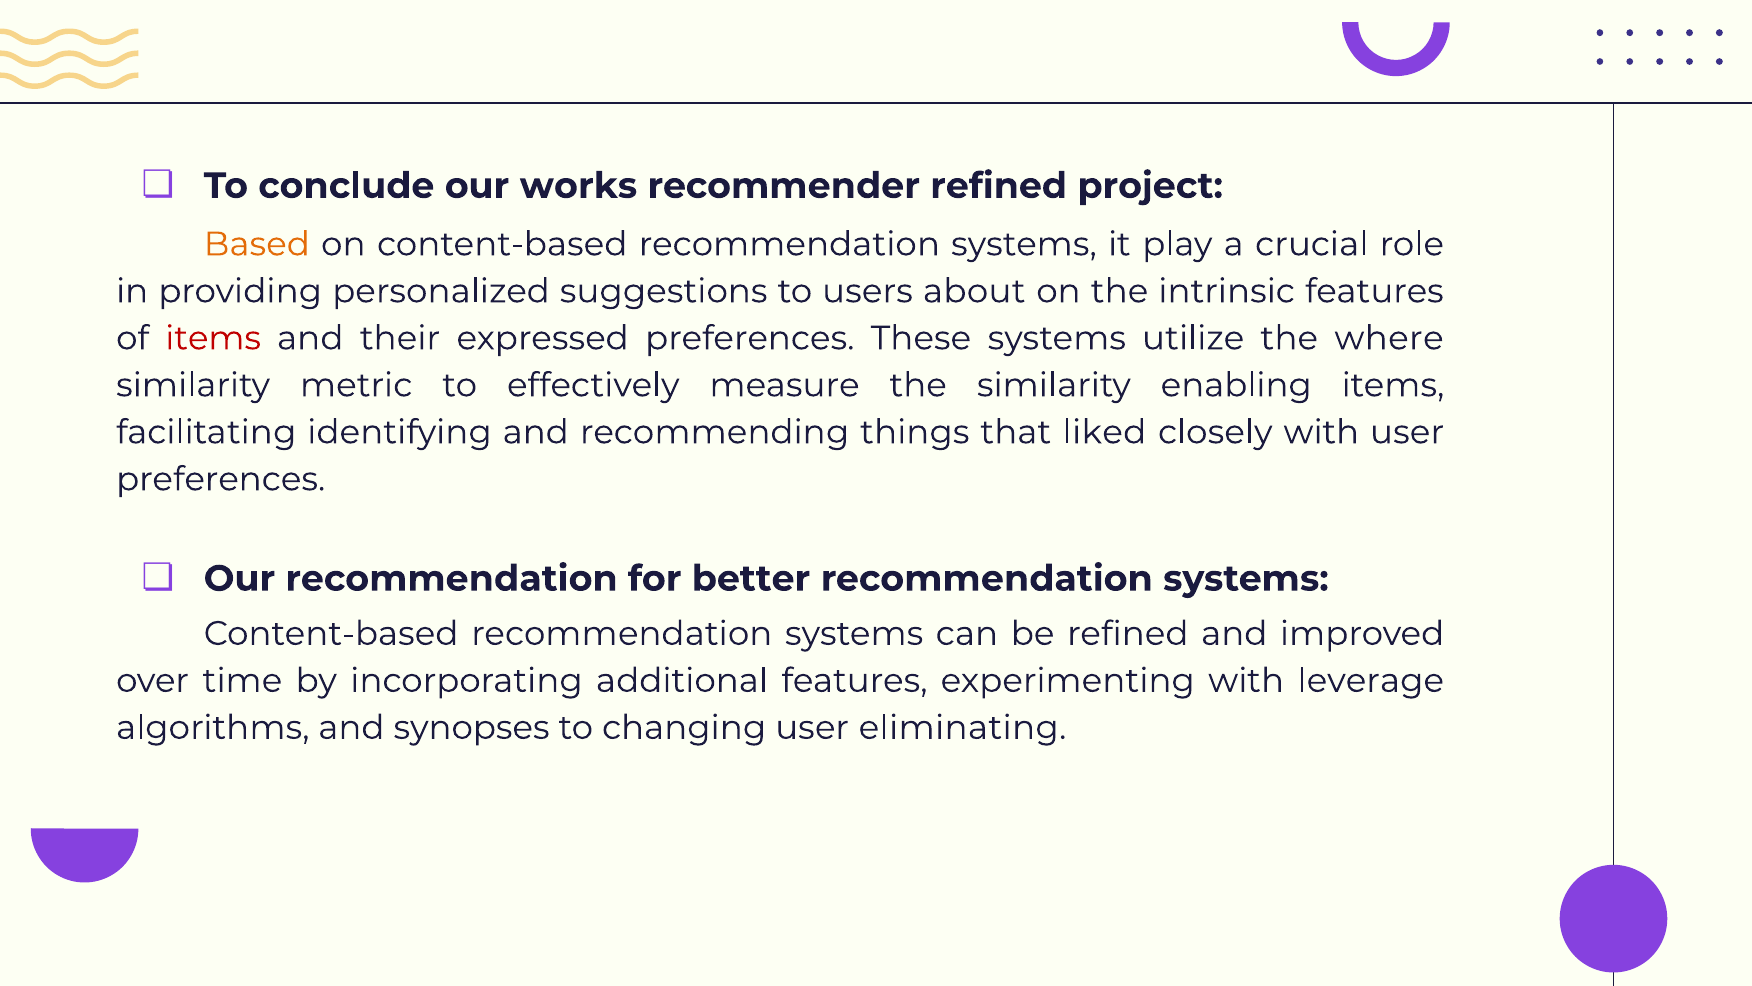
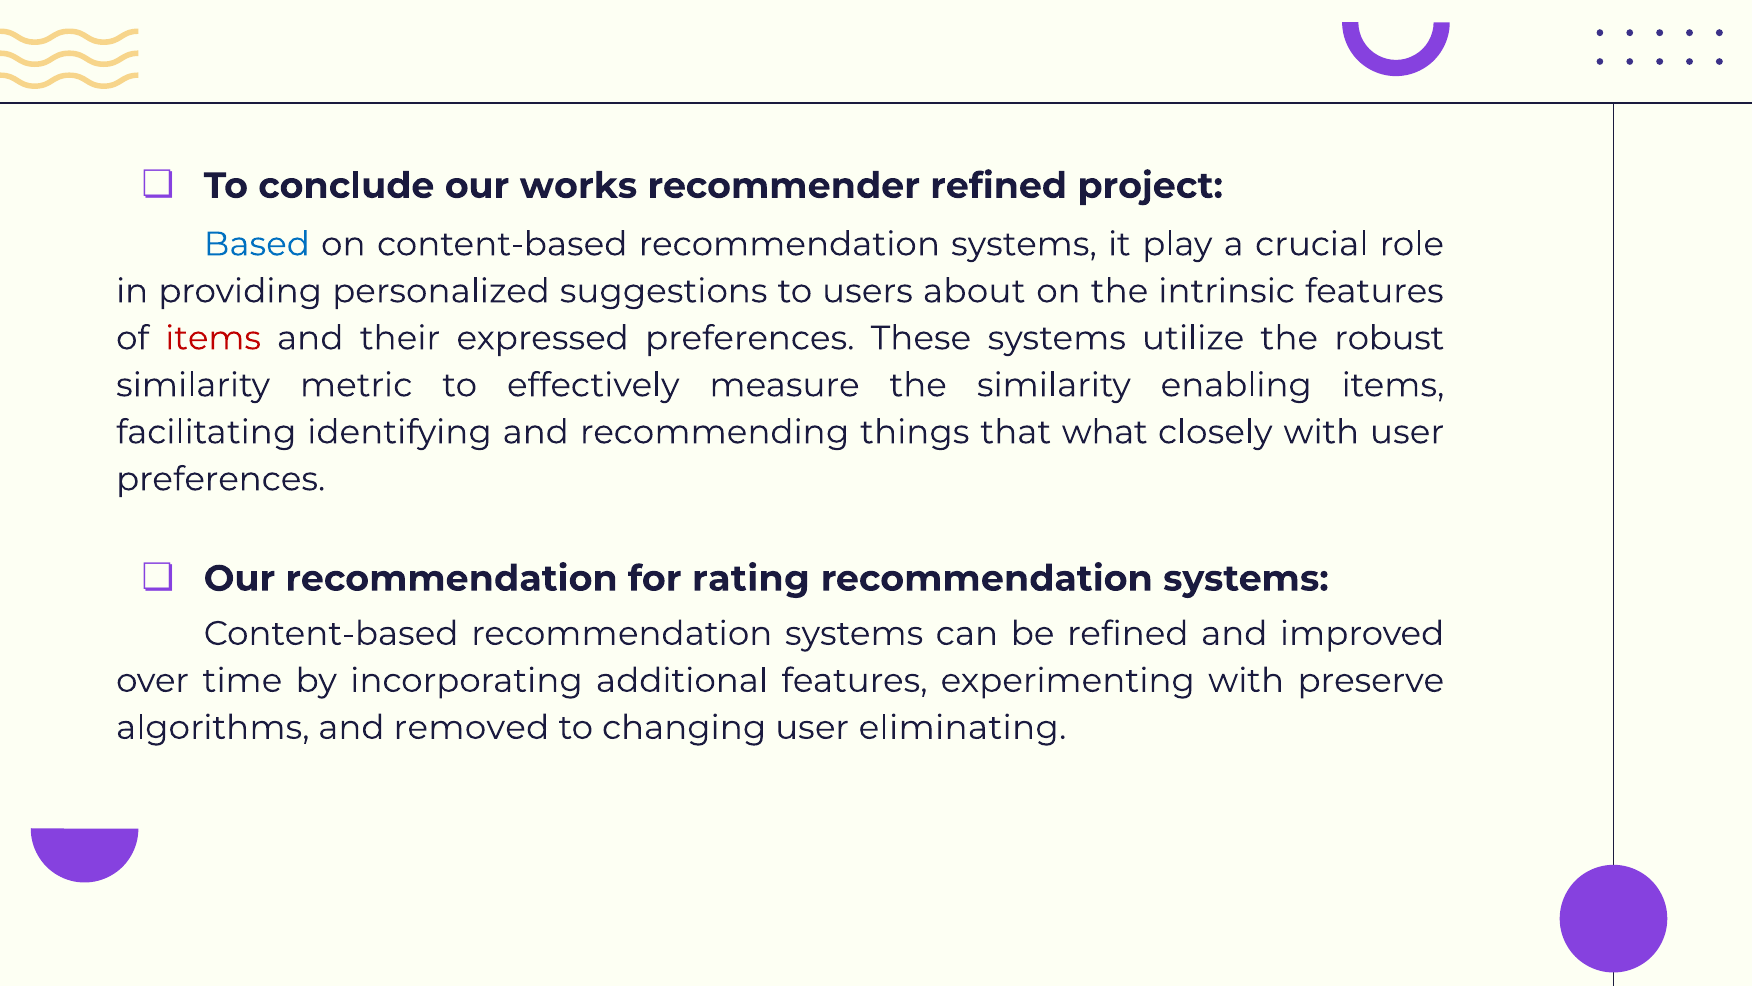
Based colour: orange -> blue (257, 244)
where: where -> robust (1389, 338)
liked: liked -> what (1105, 432)
better: better -> rating (751, 578)
leverage: leverage -> preserve (1371, 680)
synopses: synopses -> removed (471, 727)
